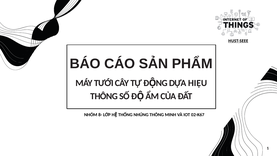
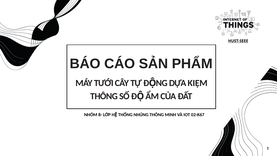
HIỆU: HIỆU -> KIỆM (198, 83)
